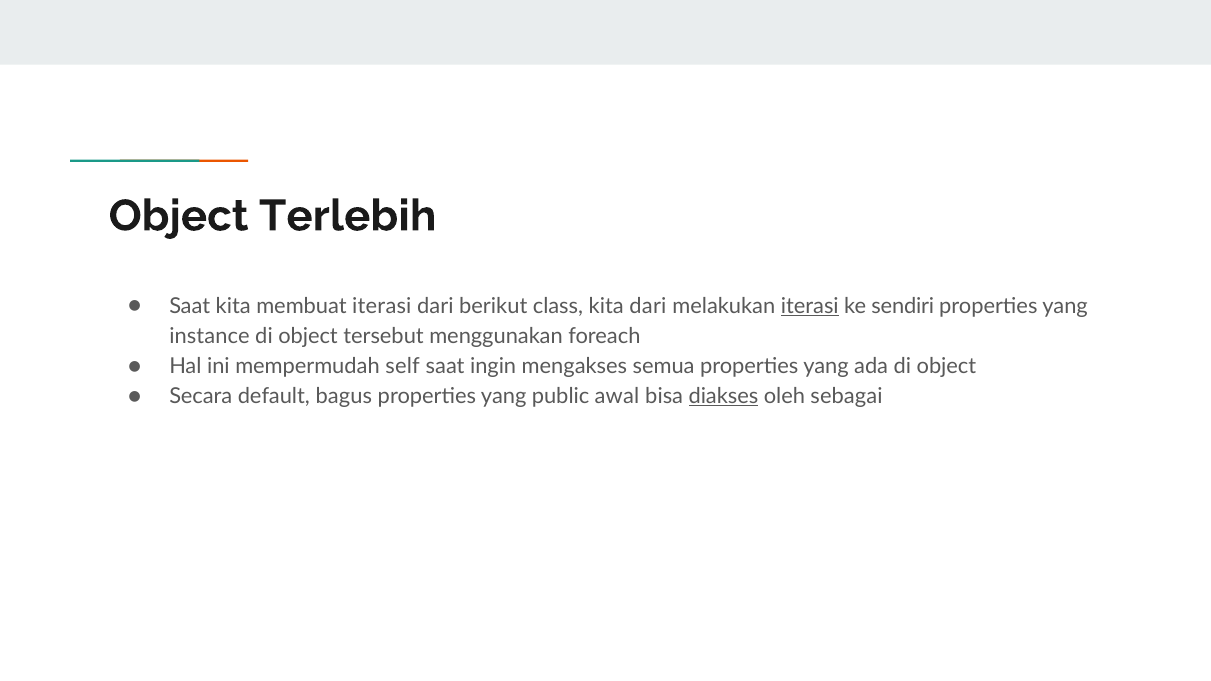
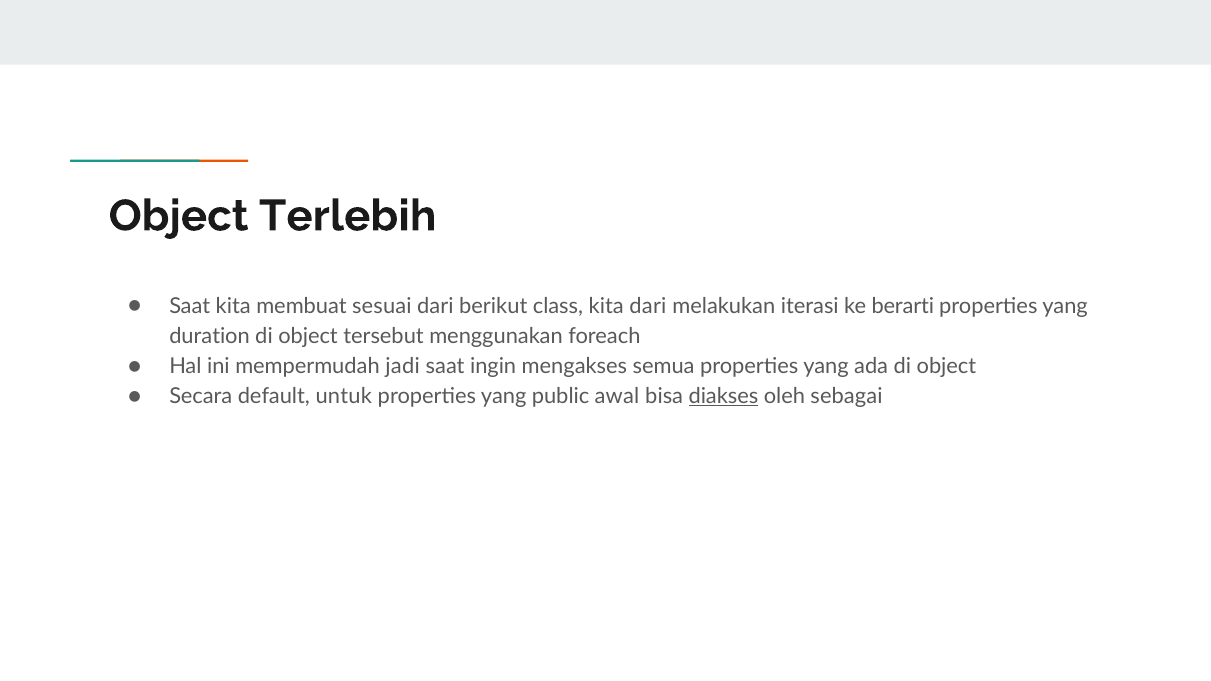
membuat iterasi: iterasi -> sesuai (382, 306)
iterasi underline: present -> none (810, 306)
sendiri: sendiri -> berarti (903, 306)
instance: instance -> duration (210, 336)
self: self -> jadi (403, 366)
bagus: bagus -> untuk (344, 397)
